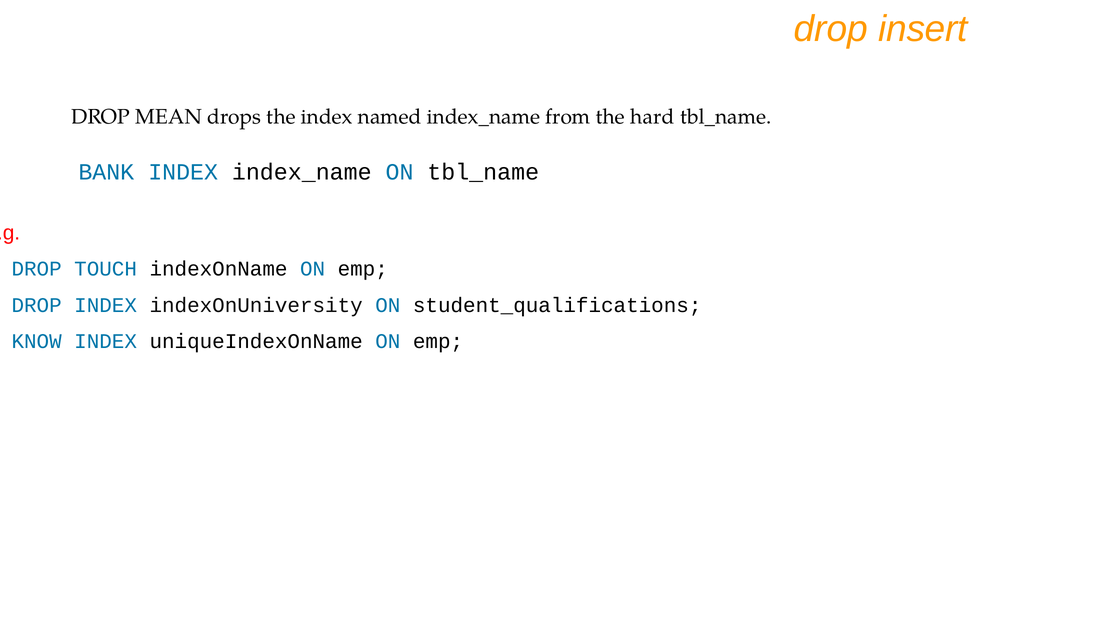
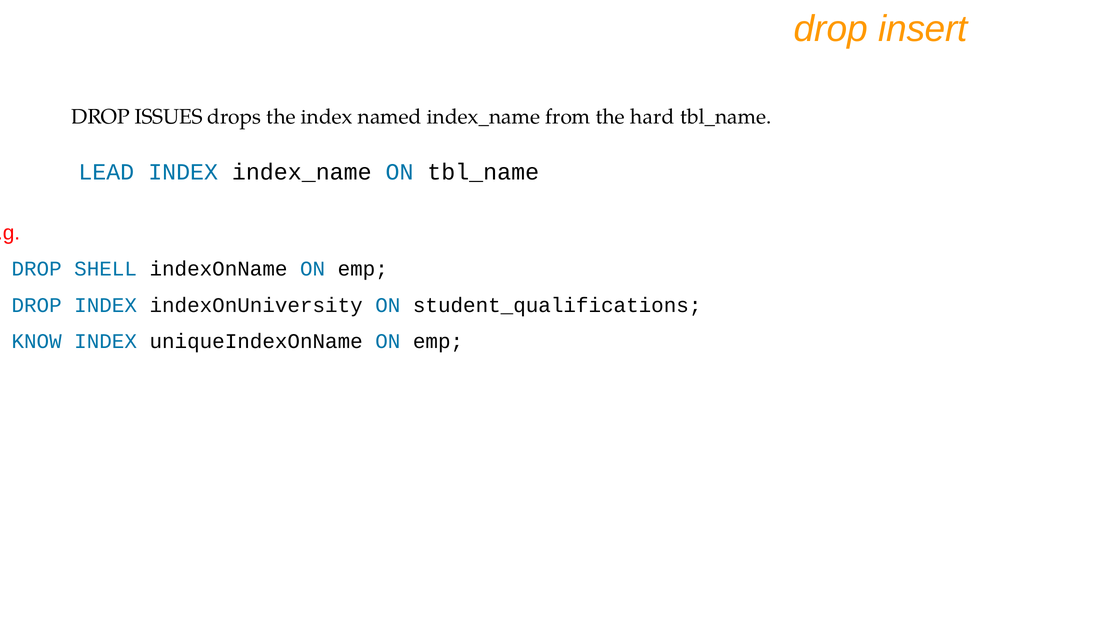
MEAN: MEAN -> ISSUES (169, 117)
BANK: BANK -> LEAD (106, 172)
TOUCH: TOUCH -> SHELL (106, 269)
